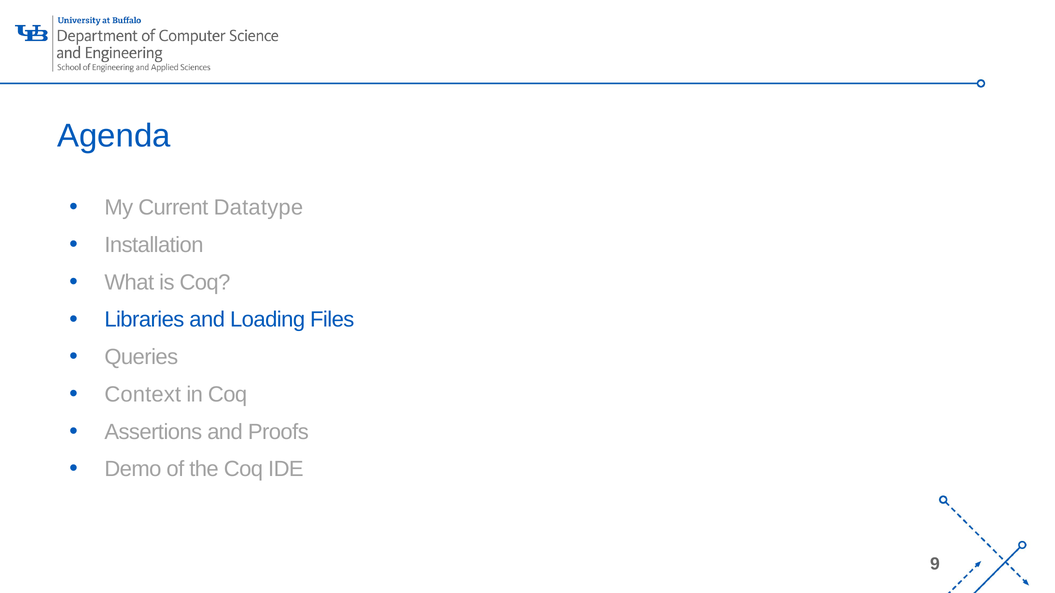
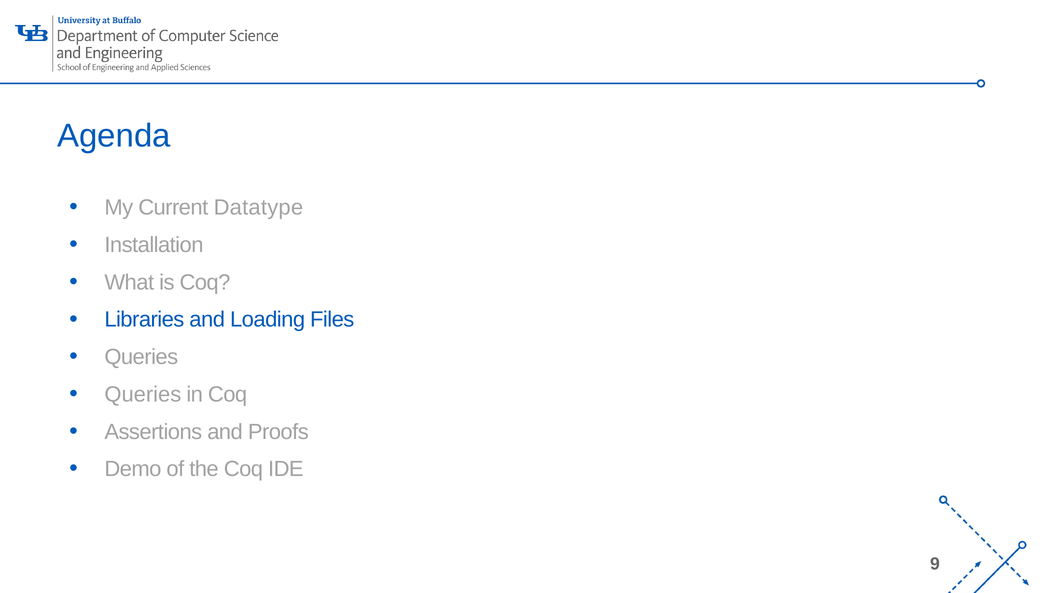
Context: Context -> Queries (143, 395)
